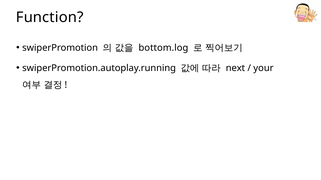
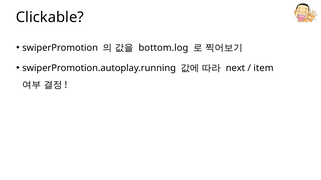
Function: Function -> Clickable (50, 17)
your: your -> item (263, 68)
